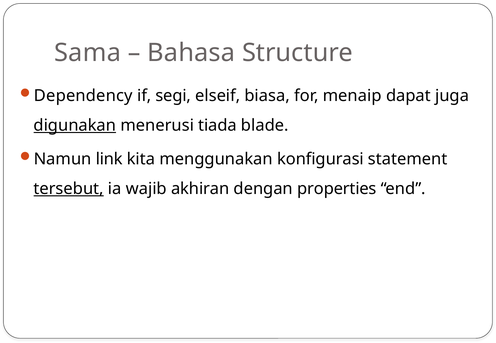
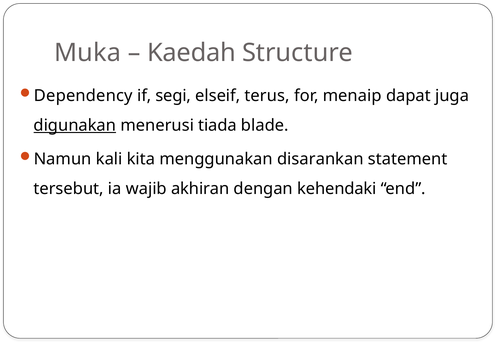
Sama: Sama -> Muka (88, 53)
Bahasa: Bahasa -> Kaedah (191, 53)
biasa: biasa -> terus (267, 96)
link: link -> kali (109, 159)
konfigurasi: konfigurasi -> disarankan (320, 159)
tersebut underline: present -> none (69, 189)
properties: properties -> kehendaki (337, 189)
